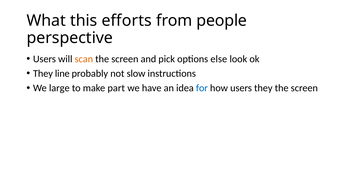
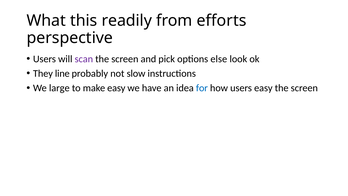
efforts: efforts -> readily (127, 21)
people: people -> efforts (222, 21)
scan colour: orange -> purple (84, 59)
make part: part -> easy (116, 88)
users they: they -> easy (263, 88)
